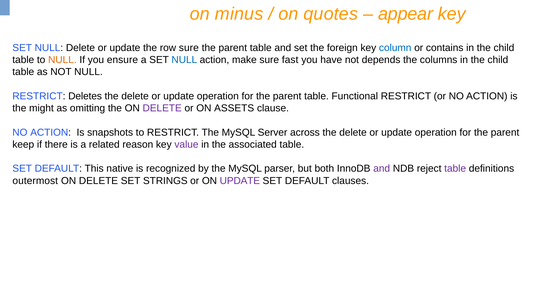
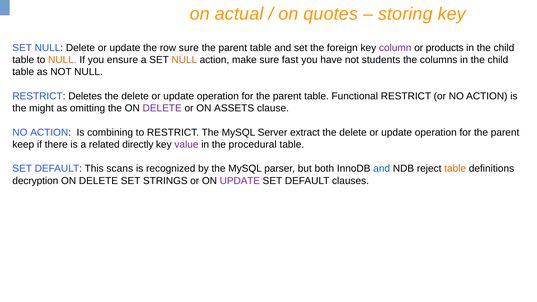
minus: minus -> actual (239, 14)
appear: appear -> storing (405, 14)
column colour: blue -> purple (395, 48)
contains: contains -> products (445, 48)
NULL colour: blue -> orange (184, 60)
depends: depends -> students (381, 60)
snapshots: snapshots -> combining (110, 132)
across: across -> extract (305, 132)
reason: reason -> directly (138, 144)
associated: associated -> procedural (253, 144)
native: native -> scans (120, 169)
and colour: purple -> blue (382, 169)
table colour: purple -> orange (455, 169)
outermost: outermost -> decryption (35, 181)
